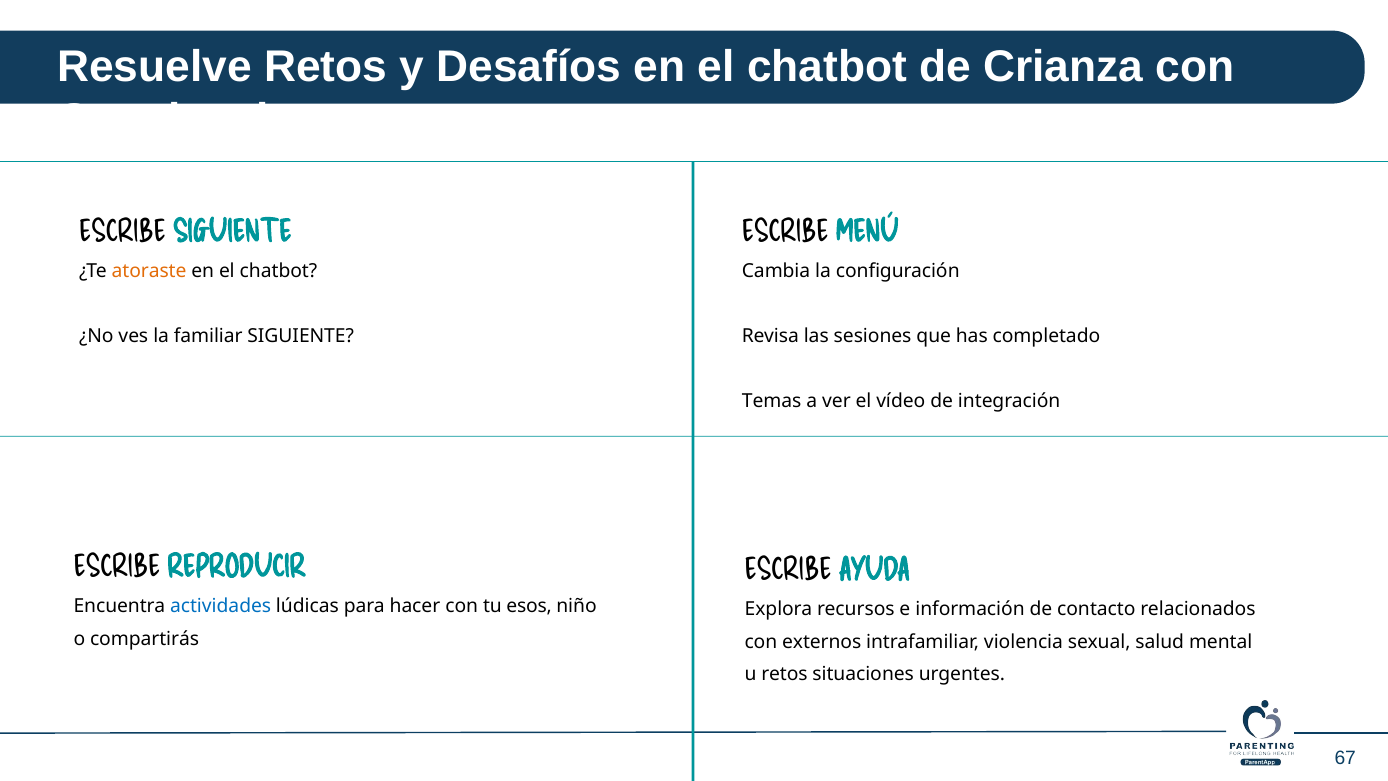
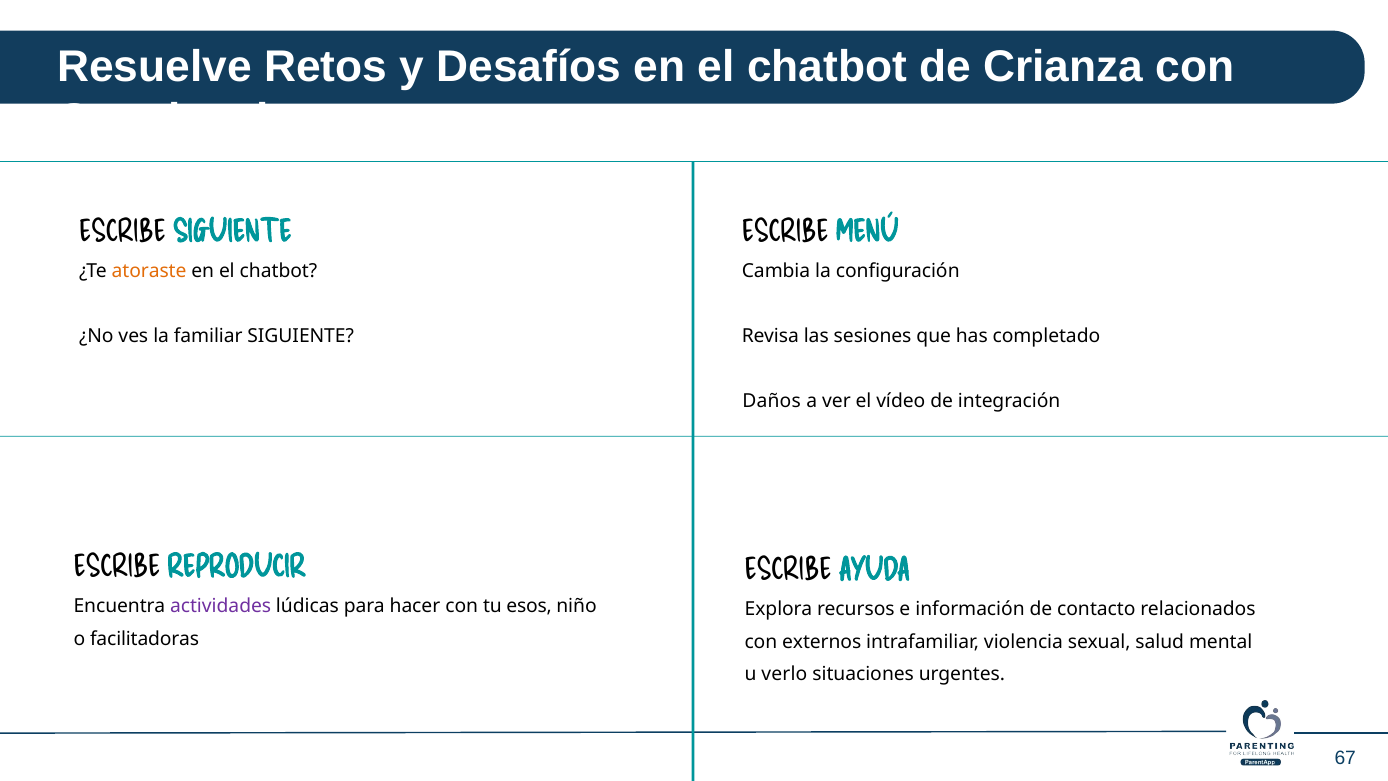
Temas: Temas -> Daños (772, 401)
actividades colour: blue -> purple (221, 606)
compartirás: compartirás -> facilitadoras (145, 639)
u retos: retos -> verlo (784, 674)
